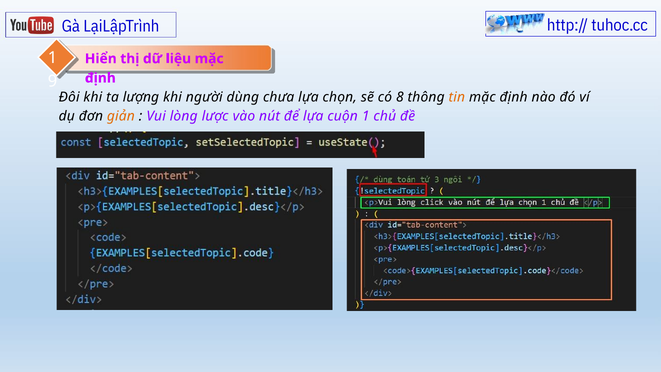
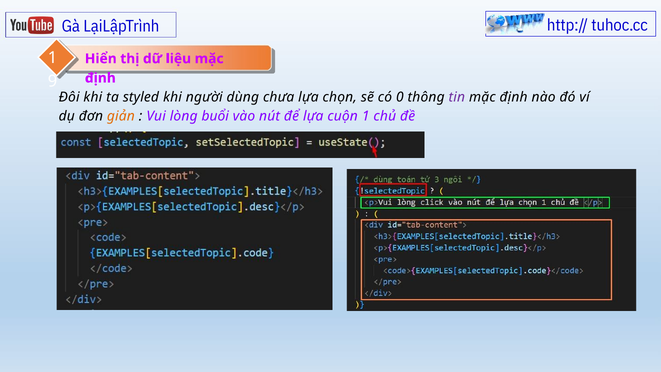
lượng: lượng -> styled (141, 97)
8: 8 -> 0 (400, 97)
tin colour: orange -> purple (457, 97)
lược: lược -> buổi (215, 116)
